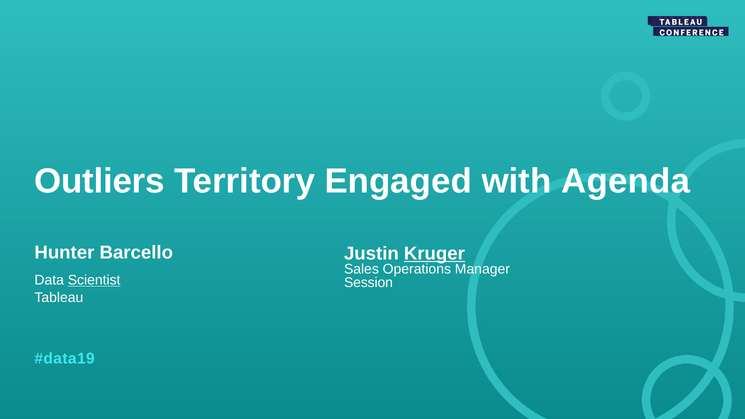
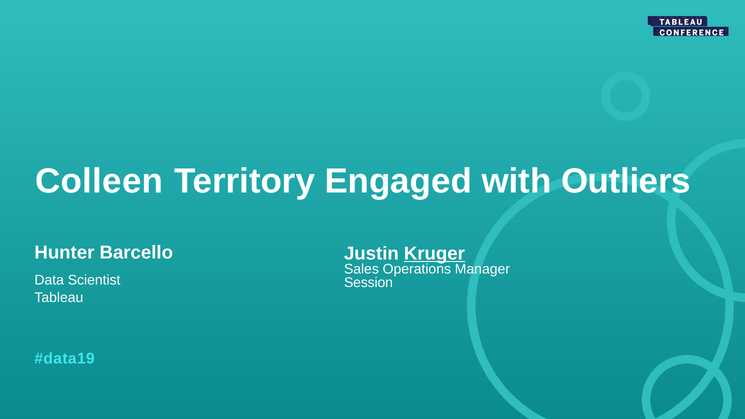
Outliers: Outliers -> Colleen (99, 181)
Agenda: Agenda -> Outliers (626, 181)
Scientist underline: present -> none (94, 280)
